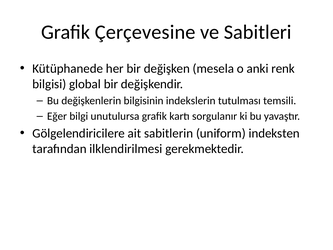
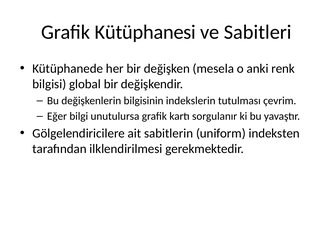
Çerçevesine: Çerçevesine -> Kütüphanesi (145, 32)
temsili: temsili -> çevrim (280, 101)
